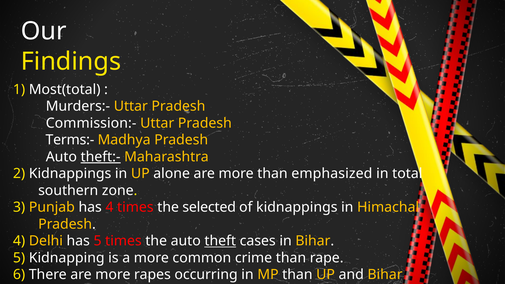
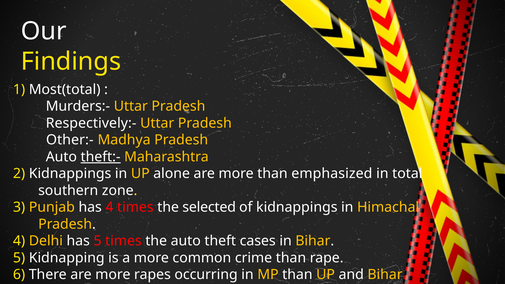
Commission:-: Commission:- -> Respectively:- (91, 123)
Terms:-: Terms:- -> Other:- (70, 140)
theft underline: present -> none (220, 241)
